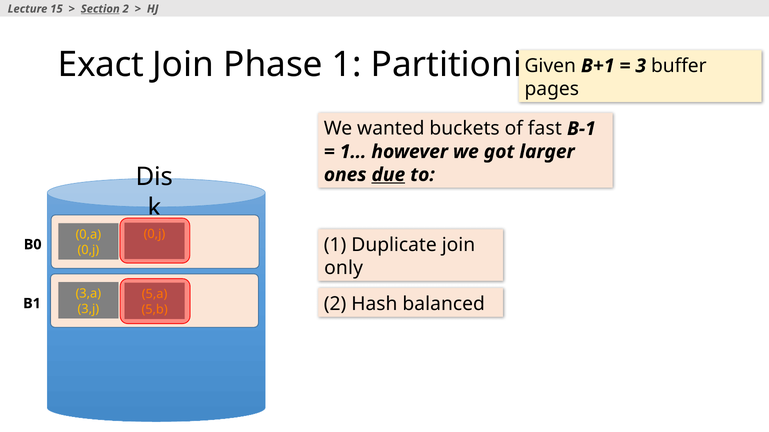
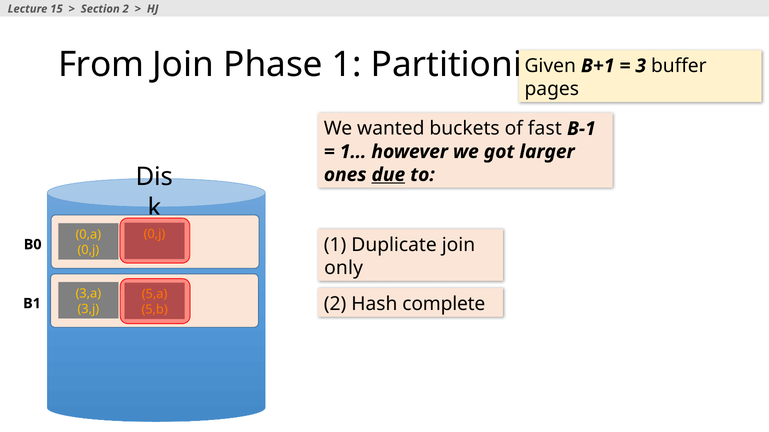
Section underline: present -> none (100, 9)
Exact: Exact -> From (101, 65)
balanced: balanced -> complete (444, 304)
